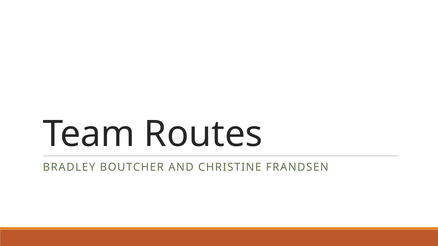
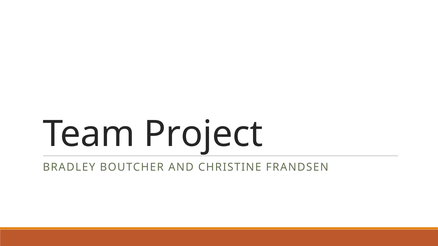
Routes: Routes -> Project (203, 134)
